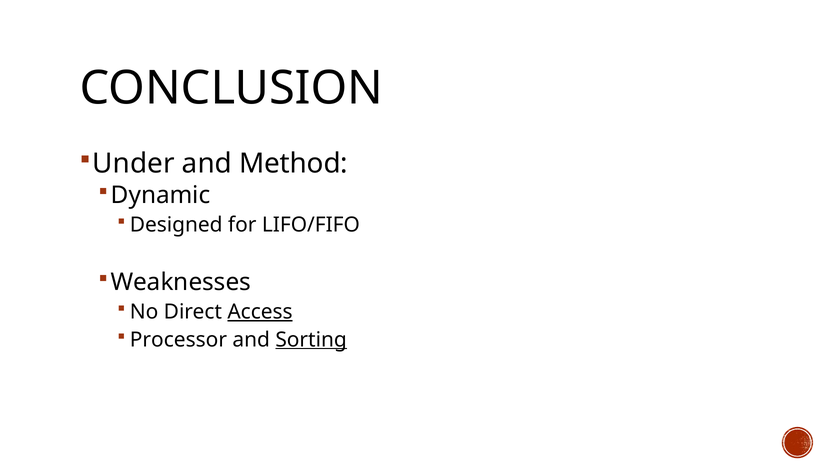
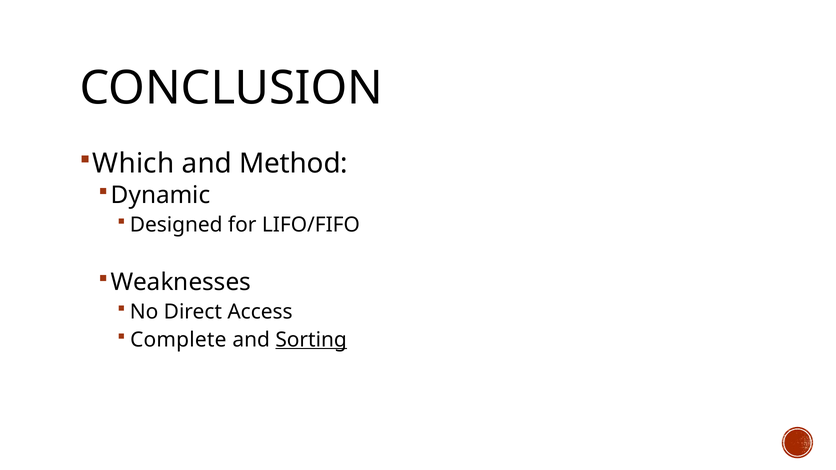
Under: Under -> Which (133, 163)
Access underline: present -> none (260, 312)
Processor: Processor -> Complete (178, 340)
